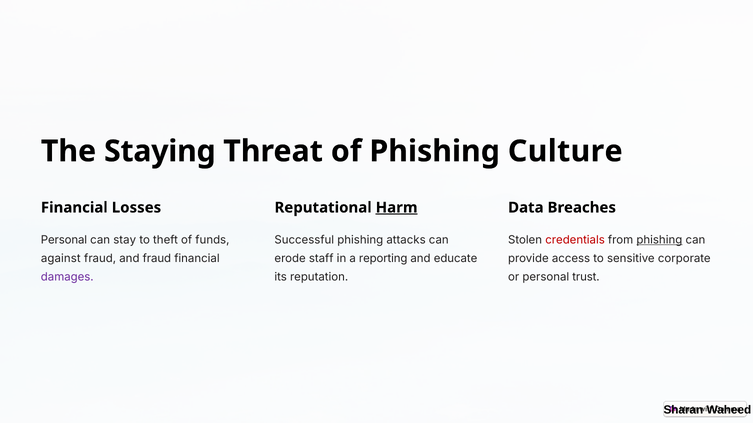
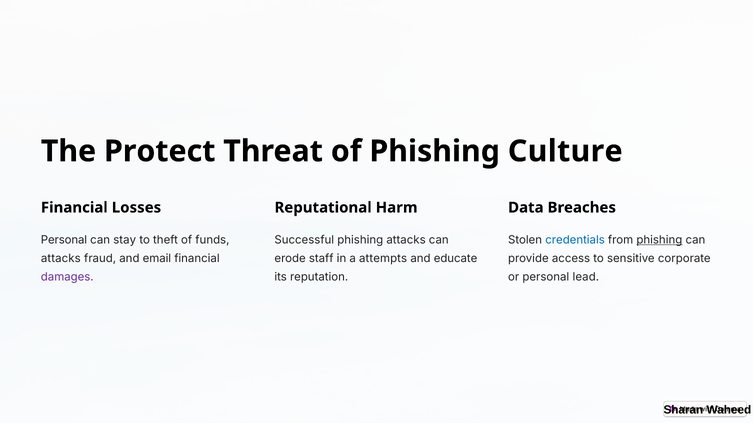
Staying: Staying -> Protect (160, 151)
Harm underline: present -> none (397, 208)
credentials colour: red -> blue (575, 240)
against: against -> attacks (61, 259)
and fraud: fraud -> email (157, 259)
reporting: reporting -> attempts (383, 259)
trust: trust -> lead (586, 277)
